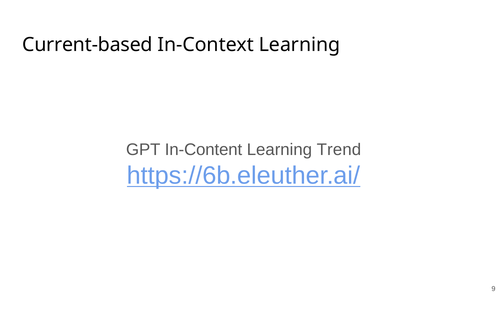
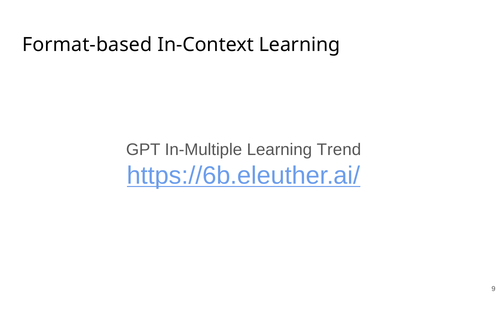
Current-based: Current-based -> Format-based (87, 45)
In-Content: In-Content -> In-Multiple (203, 150)
